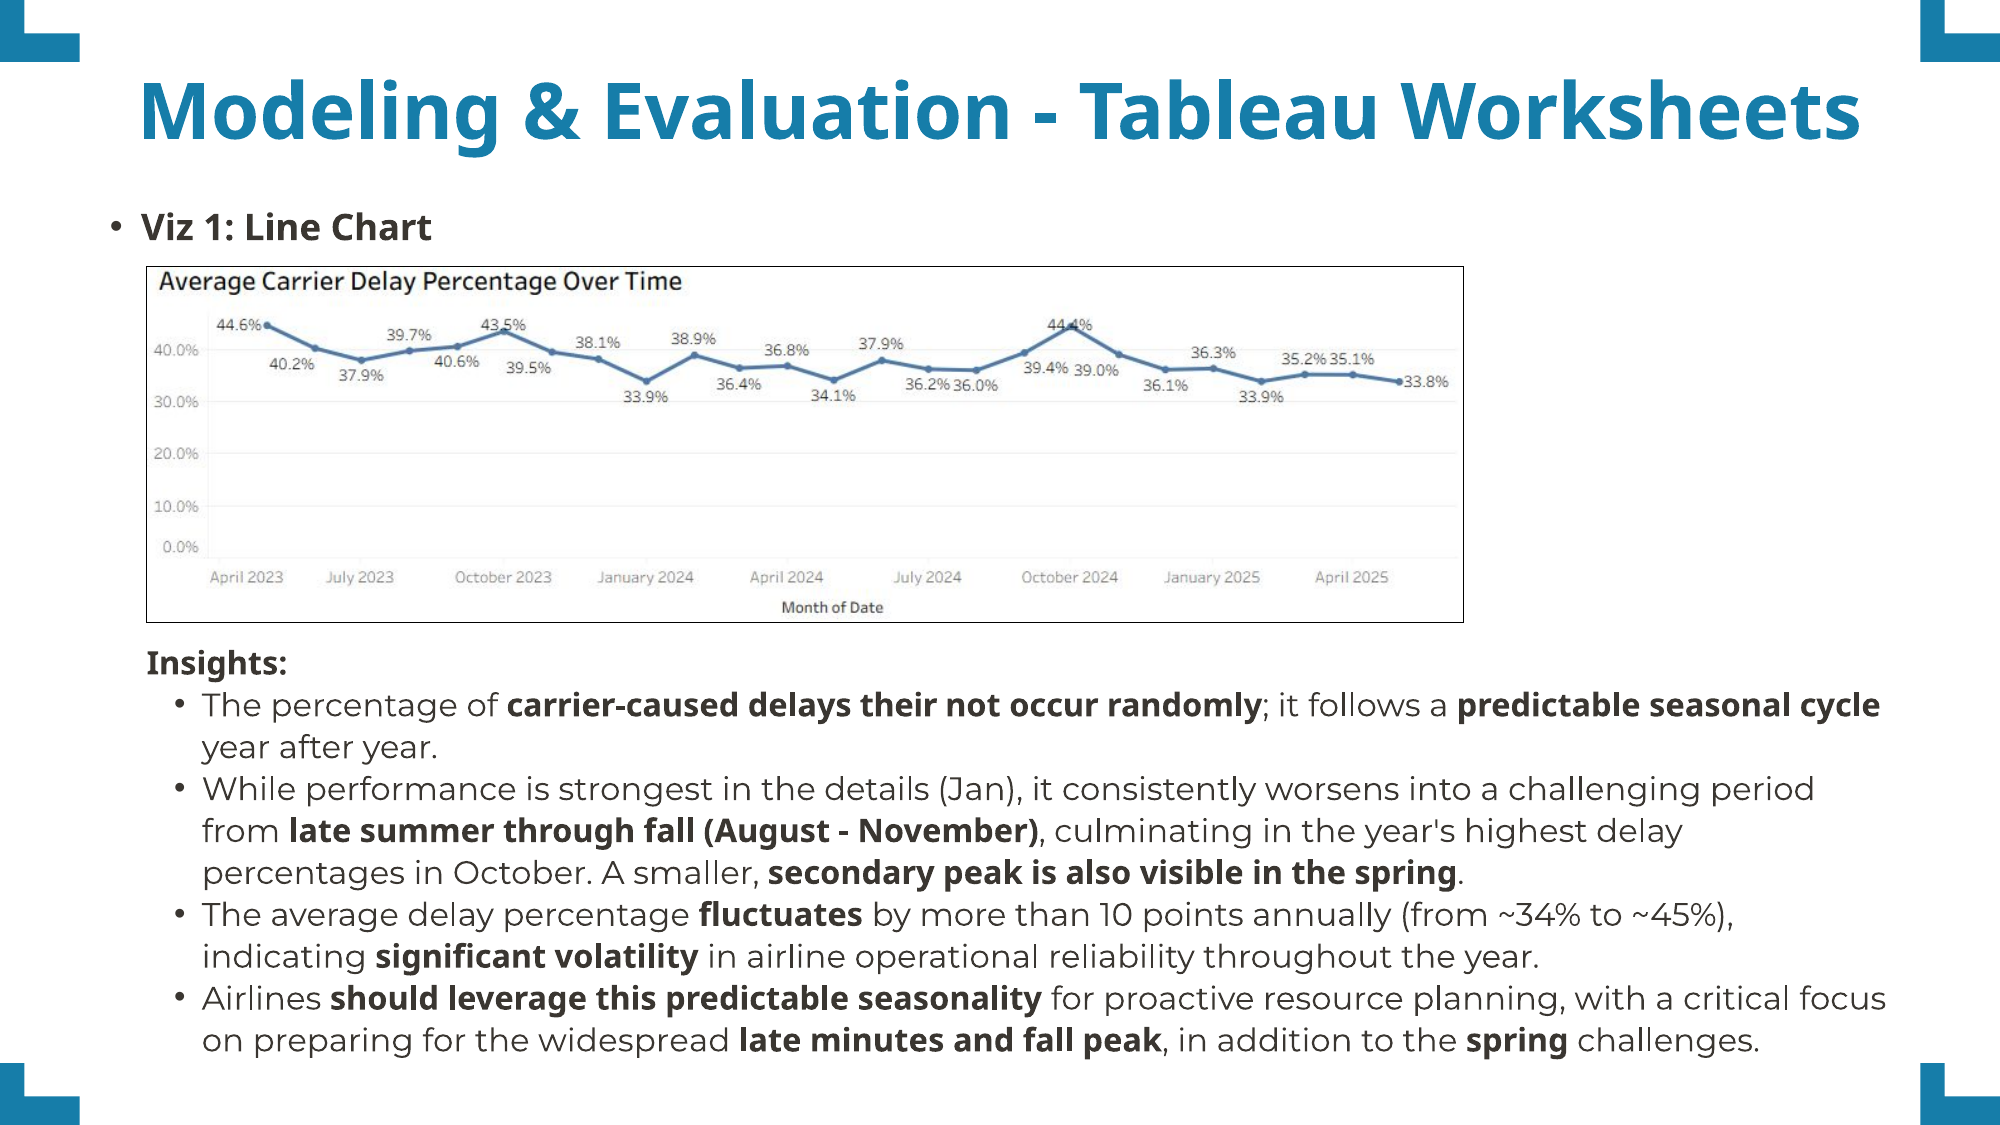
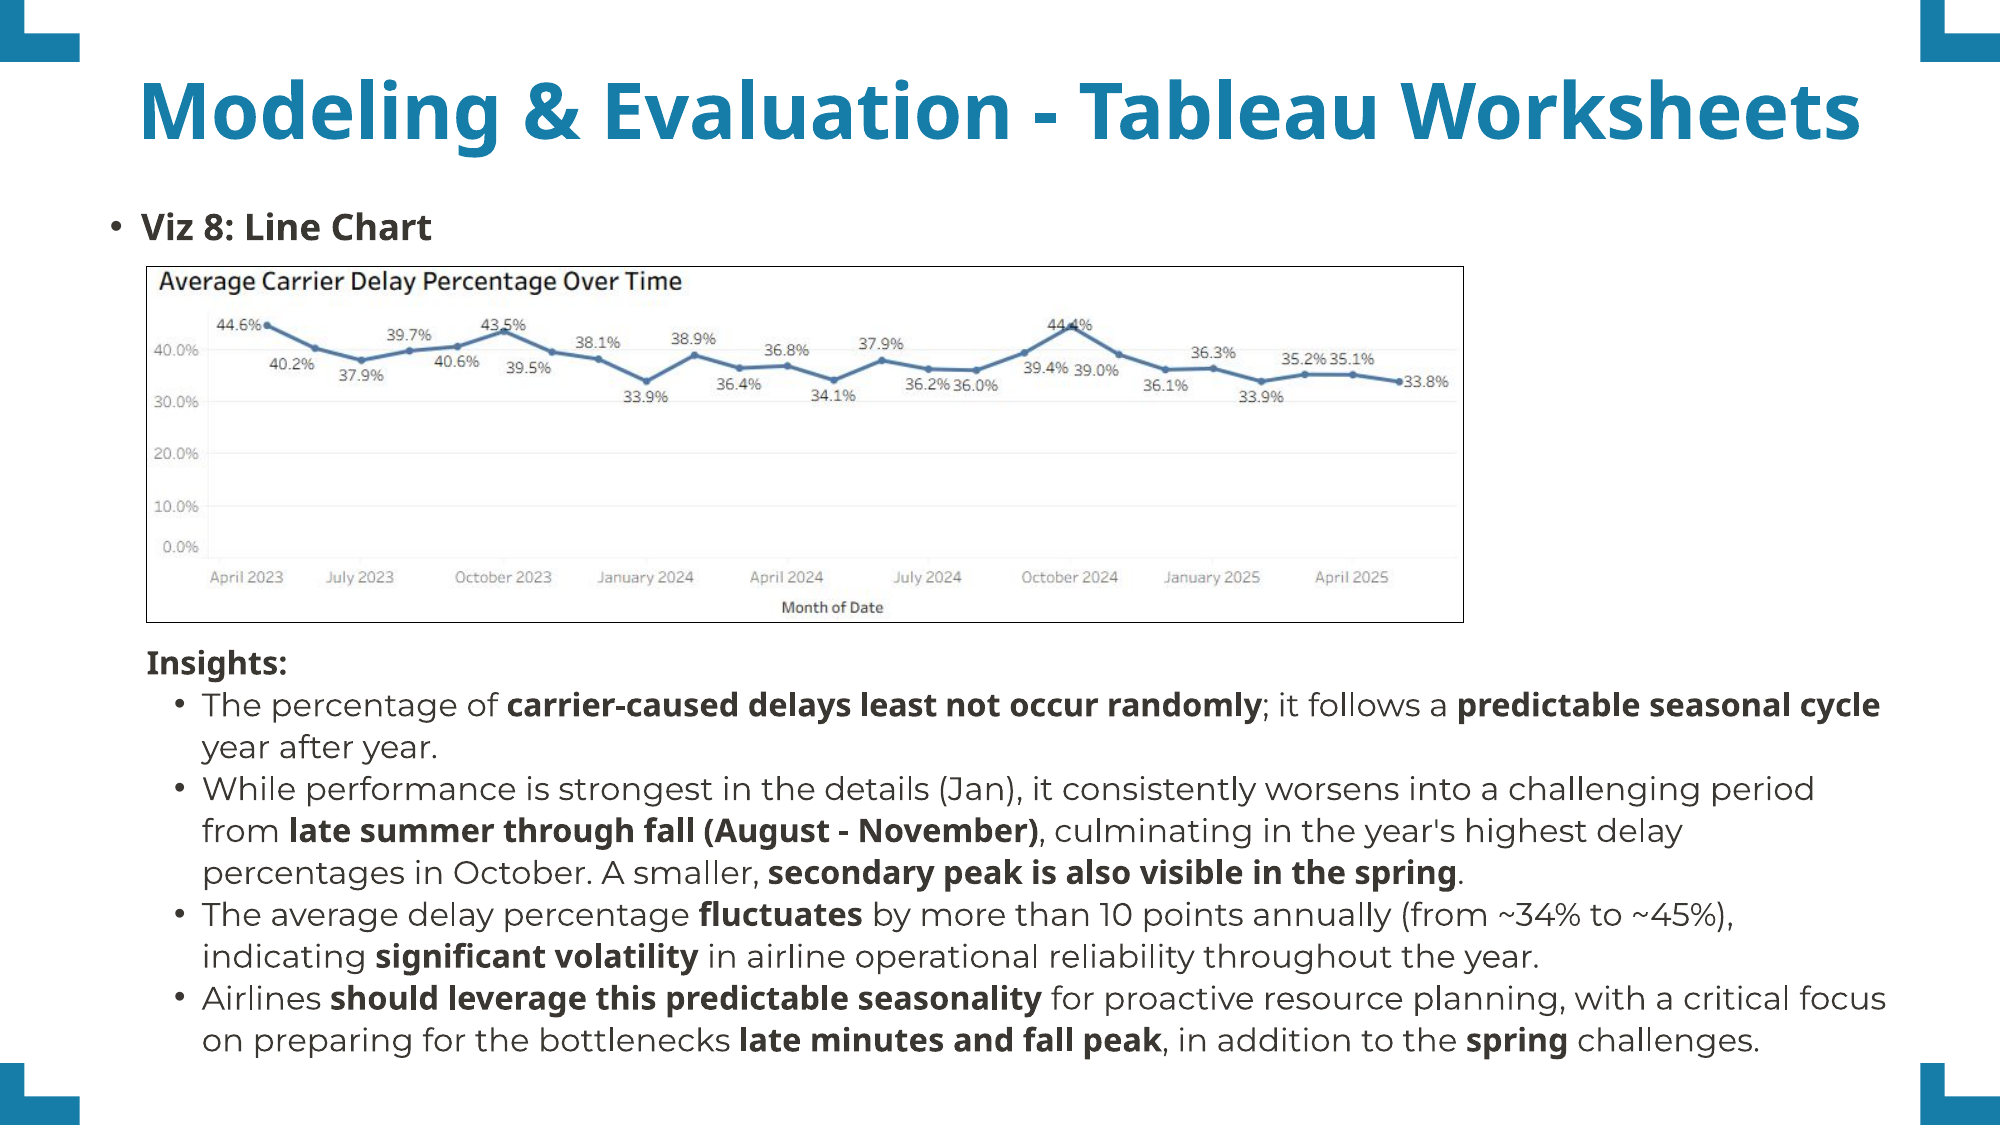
1: 1 -> 8 (219, 228)
their: their -> least (899, 706)
widespread: widespread -> bottlenecks (634, 1041)
